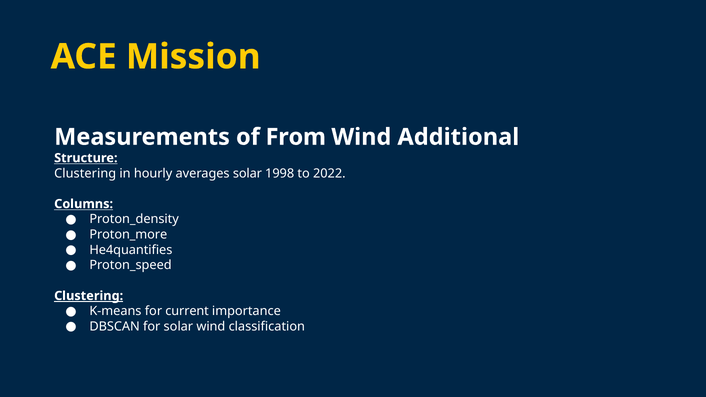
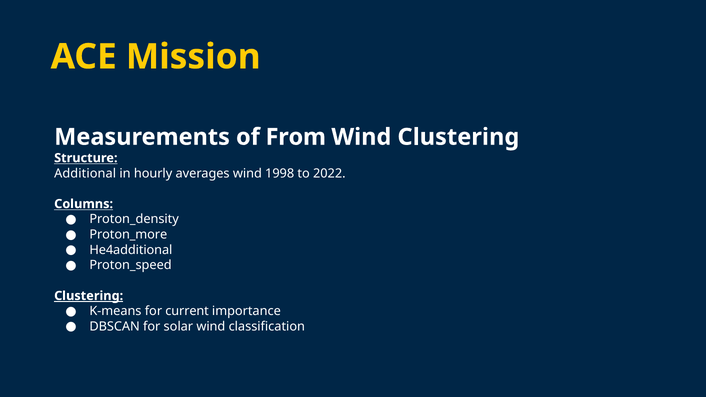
Wind Additional: Additional -> Clustering (458, 137)
Clustering: Clustering -> Additional (85, 173)
averages solar: solar -> wind (247, 173)
He4quantifies: He4quantifies -> He4additional (131, 250)
